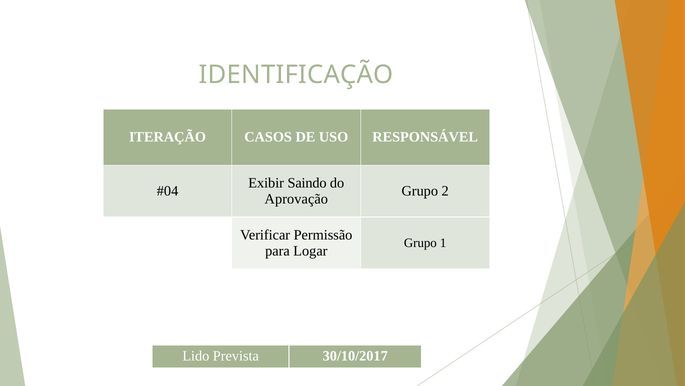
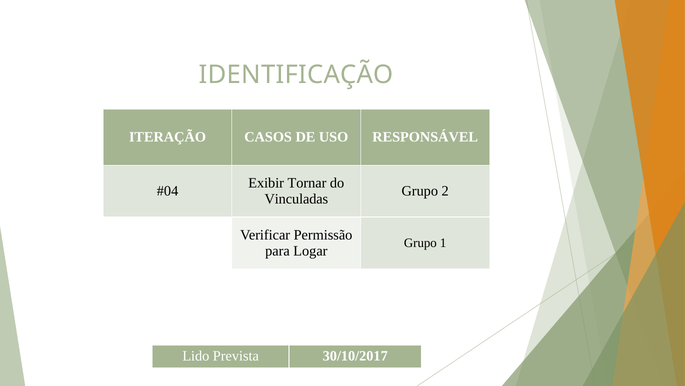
Saindo: Saindo -> Tornar (307, 183)
Aprovação: Aprovação -> Vinculadas (296, 199)
